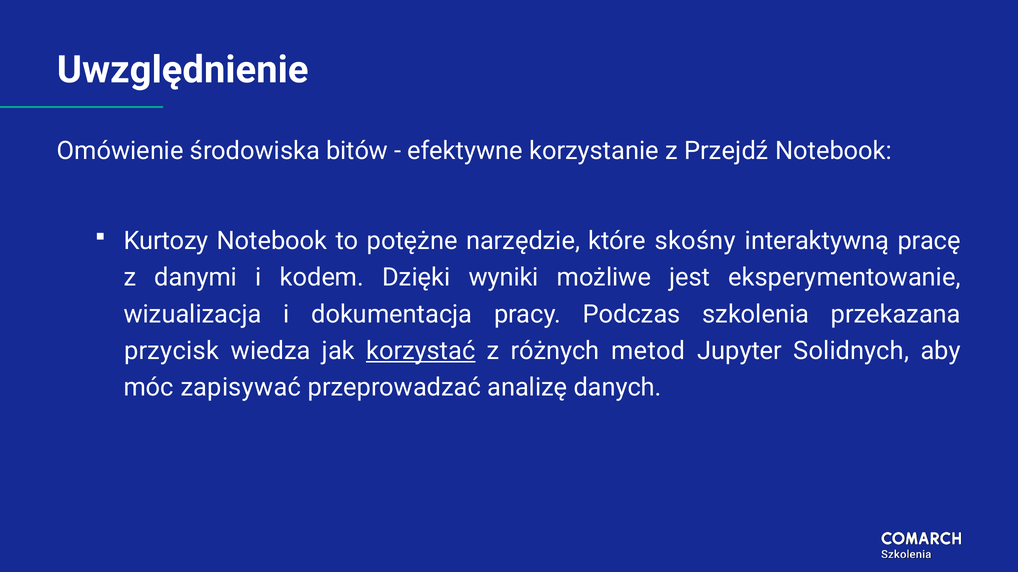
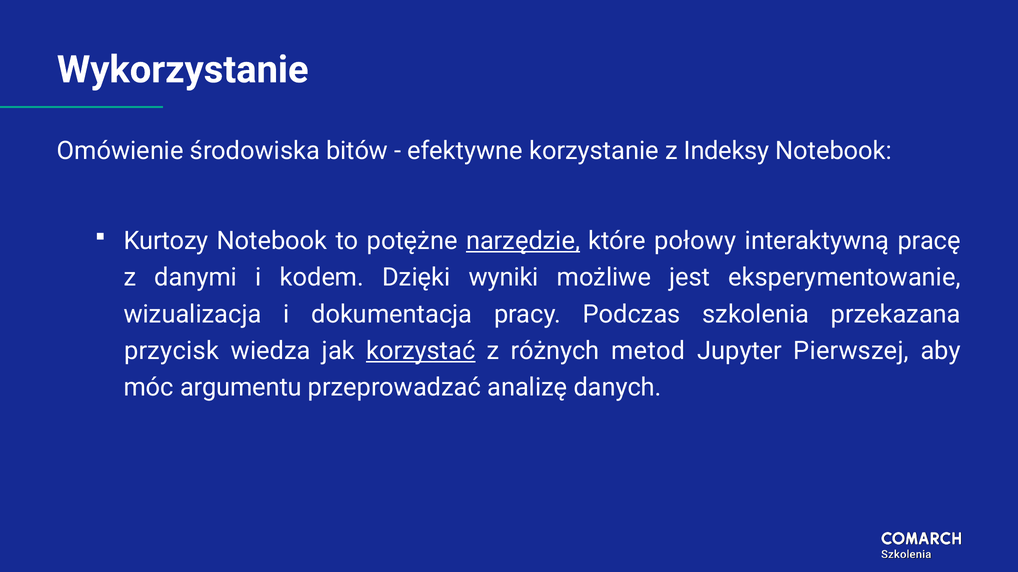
Uwzględnienie: Uwzględnienie -> Wykorzystanie (183, 70)
Przejdź: Przejdź -> Indeksy (727, 151)
narzędzie underline: none -> present (523, 241)
skośny: skośny -> połowy (695, 241)
Solidnych: Solidnych -> Pierwszej (851, 351)
zapisywać: zapisywać -> argumentu (241, 388)
